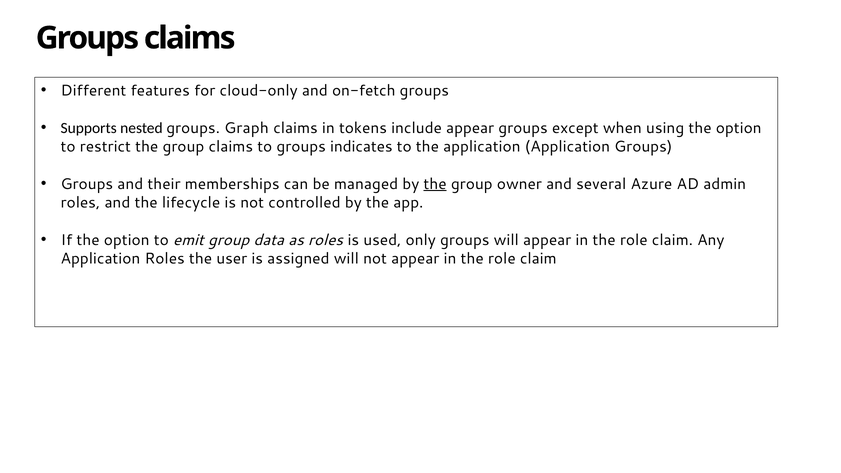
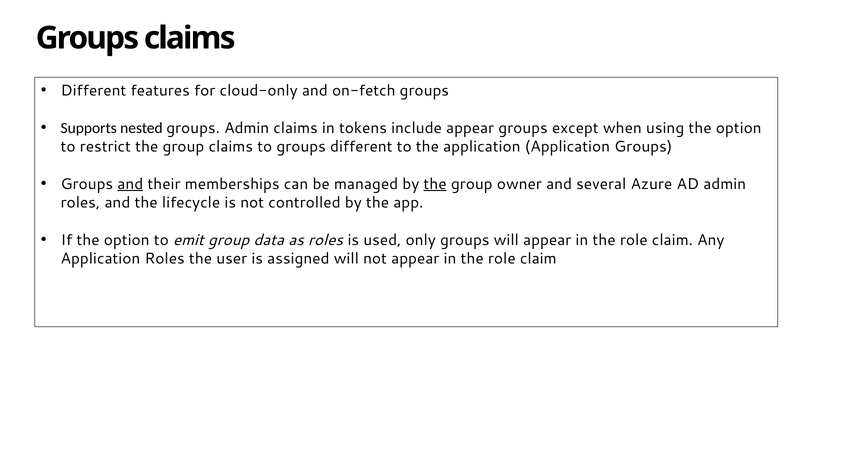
groups Graph: Graph -> Admin (247, 128)
groups indicates: indicates -> different (361, 147)
and underline: none -> present (130, 184)
